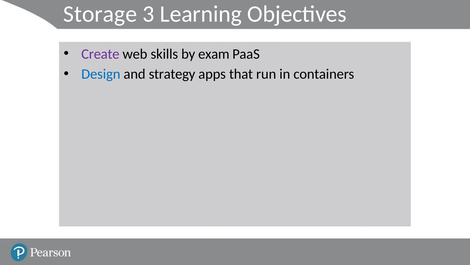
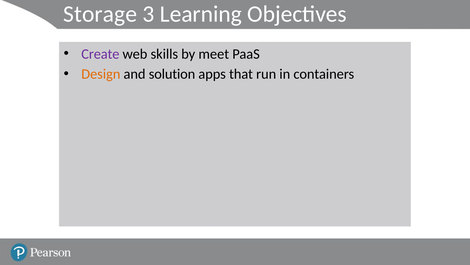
exam: exam -> meet (214, 54)
Design colour: blue -> orange (101, 74)
strategy: strategy -> solution (172, 74)
